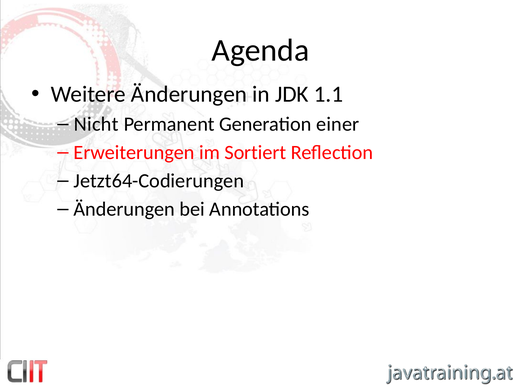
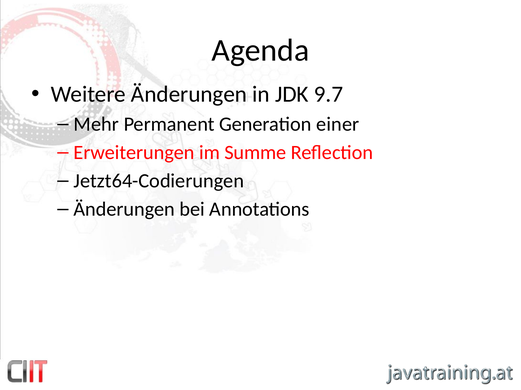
1.1: 1.1 -> 9.7 (329, 95)
Nicht: Nicht -> Mehr (96, 124)
Sortiert: Sortiert -> Summe (255, 153)
